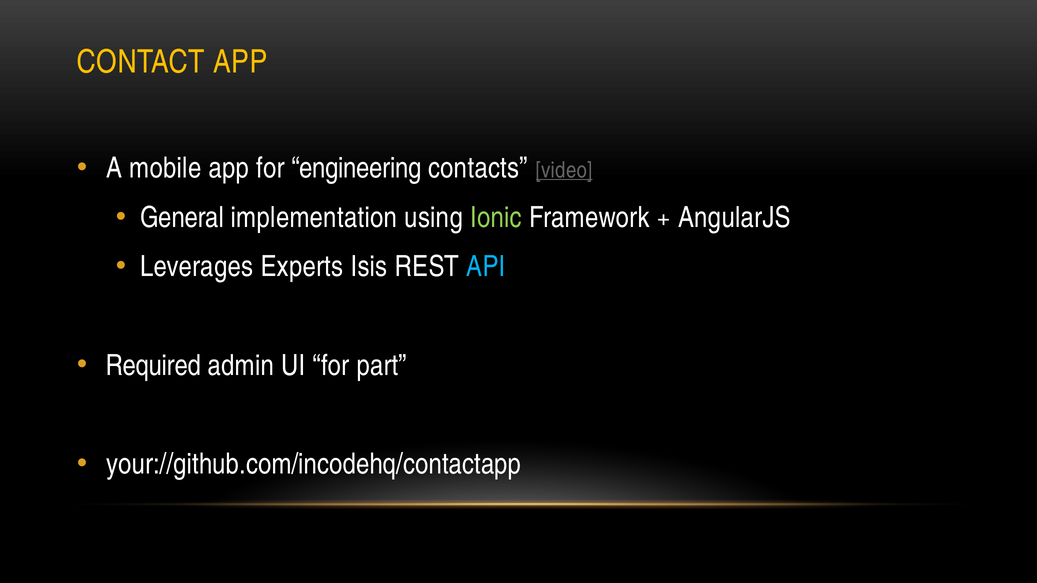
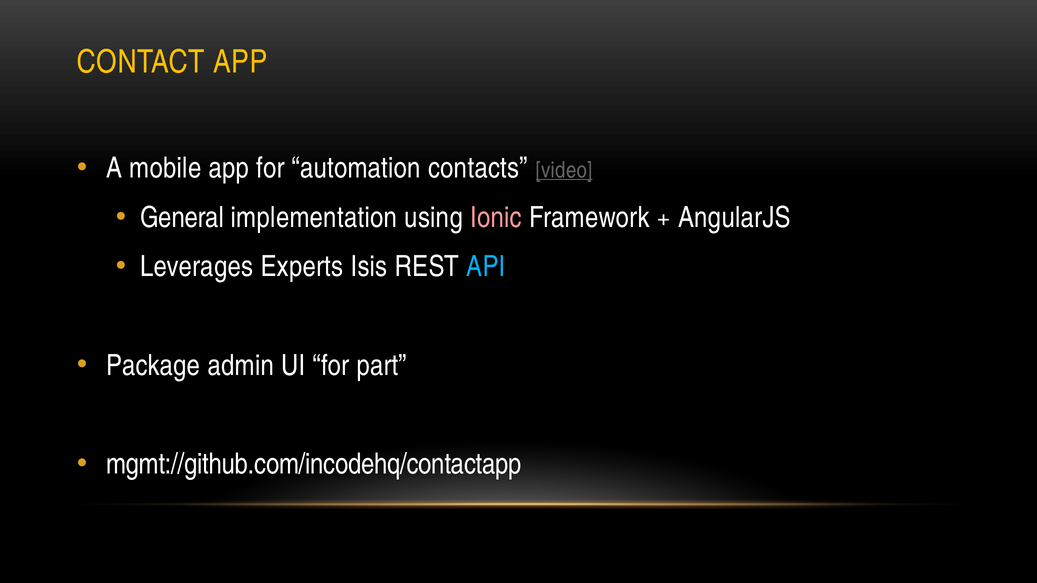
engineering: engineering -> automation (356, 168)
Ionic colour: light green -> pink (496, 218)
Required: Required -> Package (153, 366)
your://github.com/incodehq/contactapp: your://github.com/incodehq/contactapp -> mgmt://github.com/incodehq/contactapp (314, 464)
